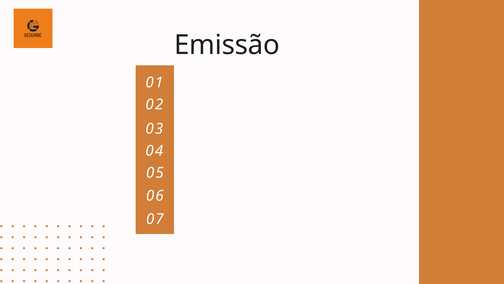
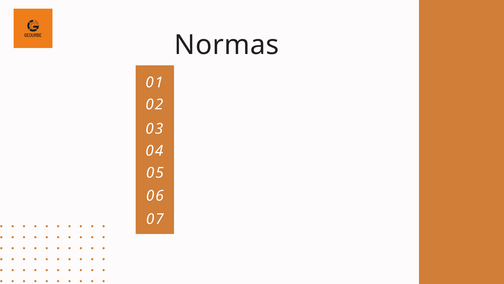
Emissão: Emissão -> Normas (227, 45)
